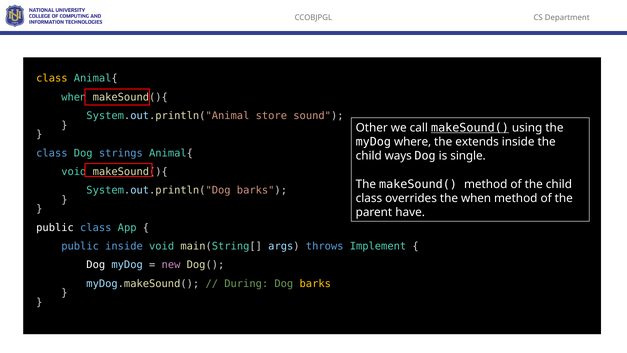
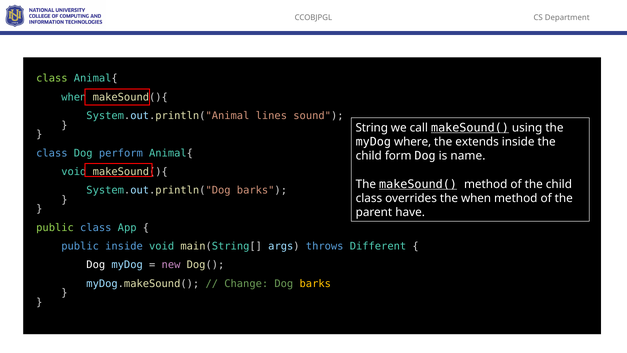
class colour: yellow -> light green (52, 78)
store: store -> lines (271, 116)
Other: Other -> String (372, 128)
strings: strings -> perform (121, 153)
ways: ways -> form (398, 156)
single: single -> name (468, 156)
makeSound( underline: none -> present (418, 184)
public colour: white -> light green (55, 227)
Implement: Implement -> Different (378, 246)
During: During -> Change (246, 283)
